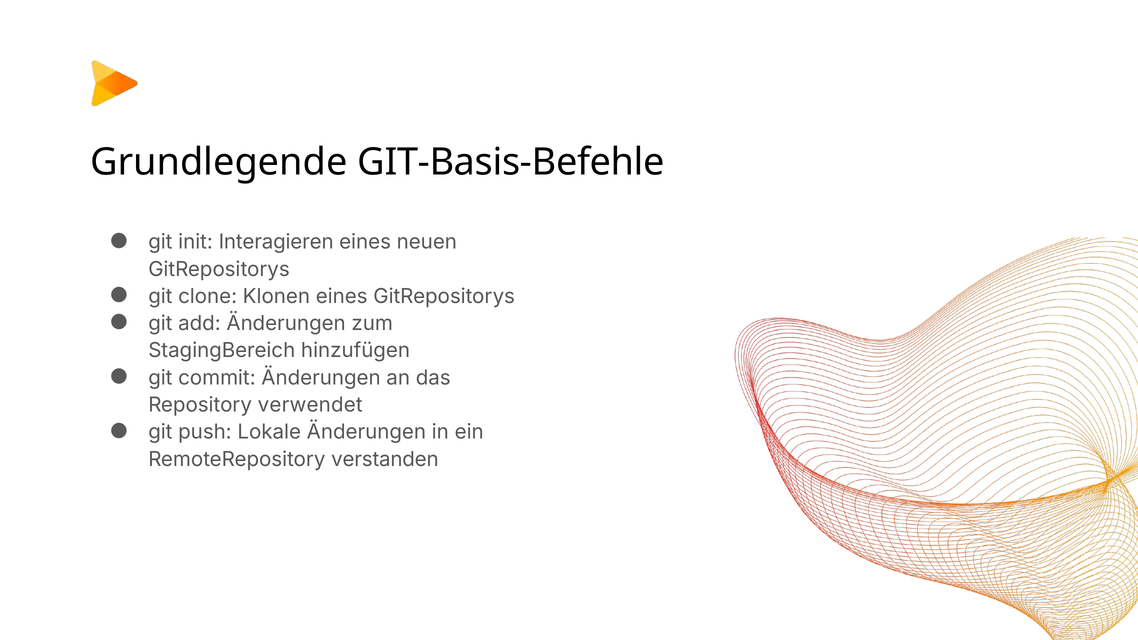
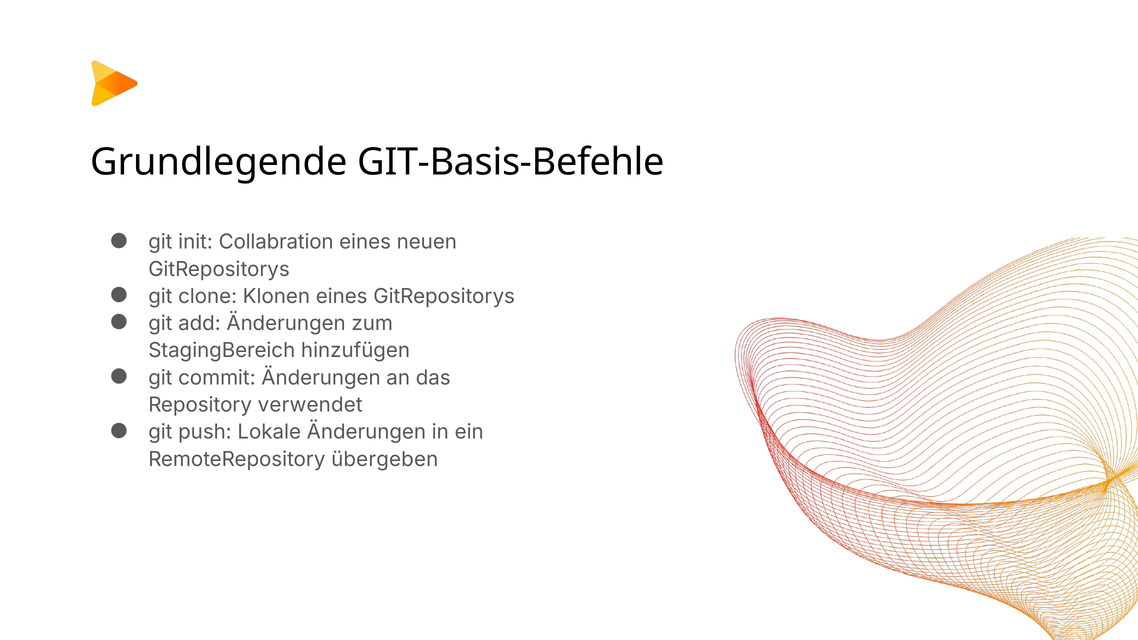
Interagieren: Interagieren -> Collabration (276, 242)
verstanden: verstanden -> übergeben (385, 459)
